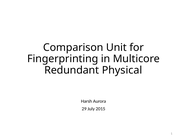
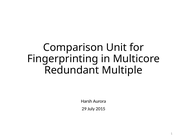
Physical: Physical -> Multiple (122, 70)
